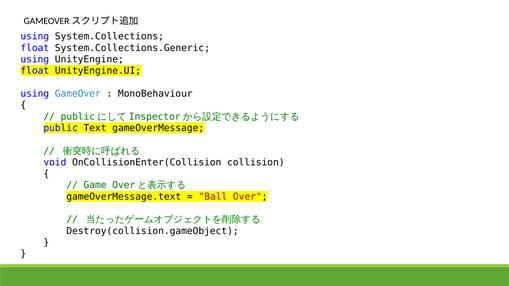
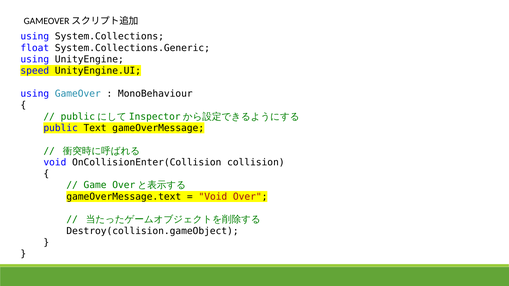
float: float -> speed (35, 71)
Ball: Ball -> Void (213, 197)
